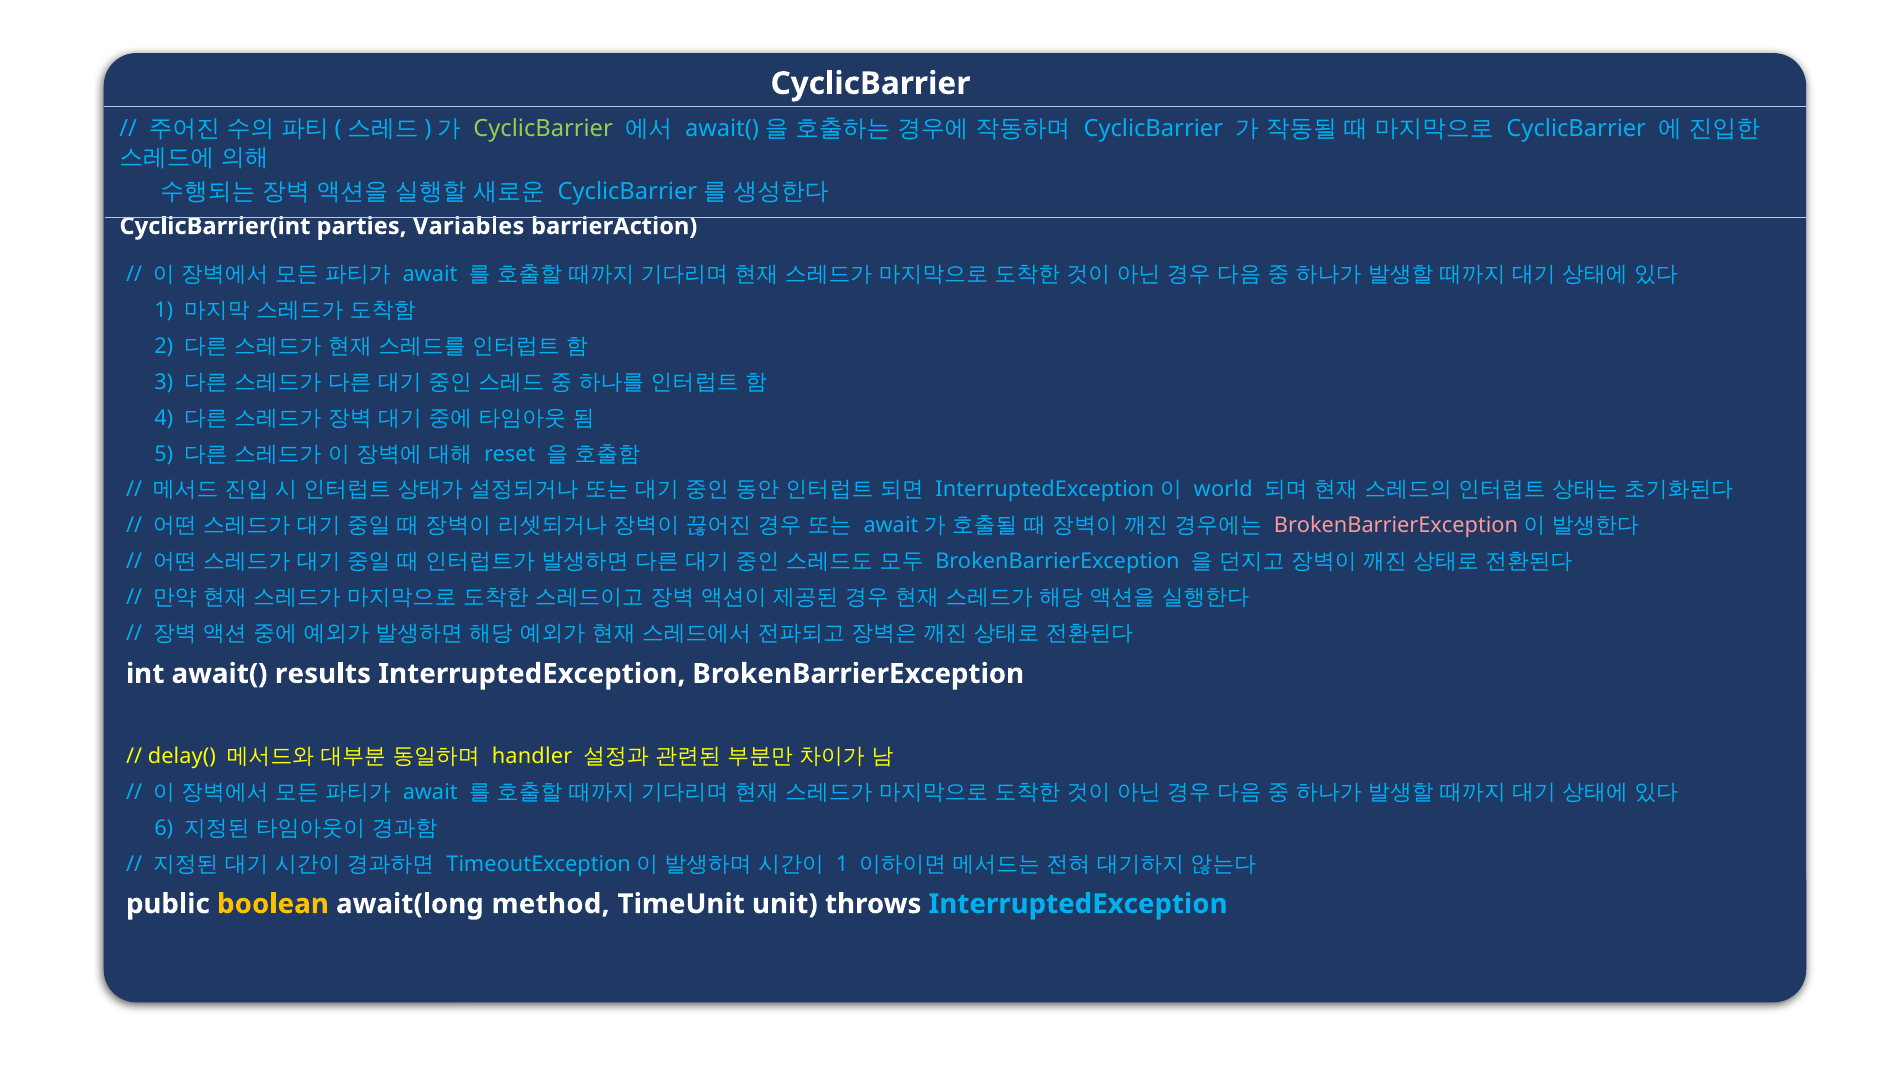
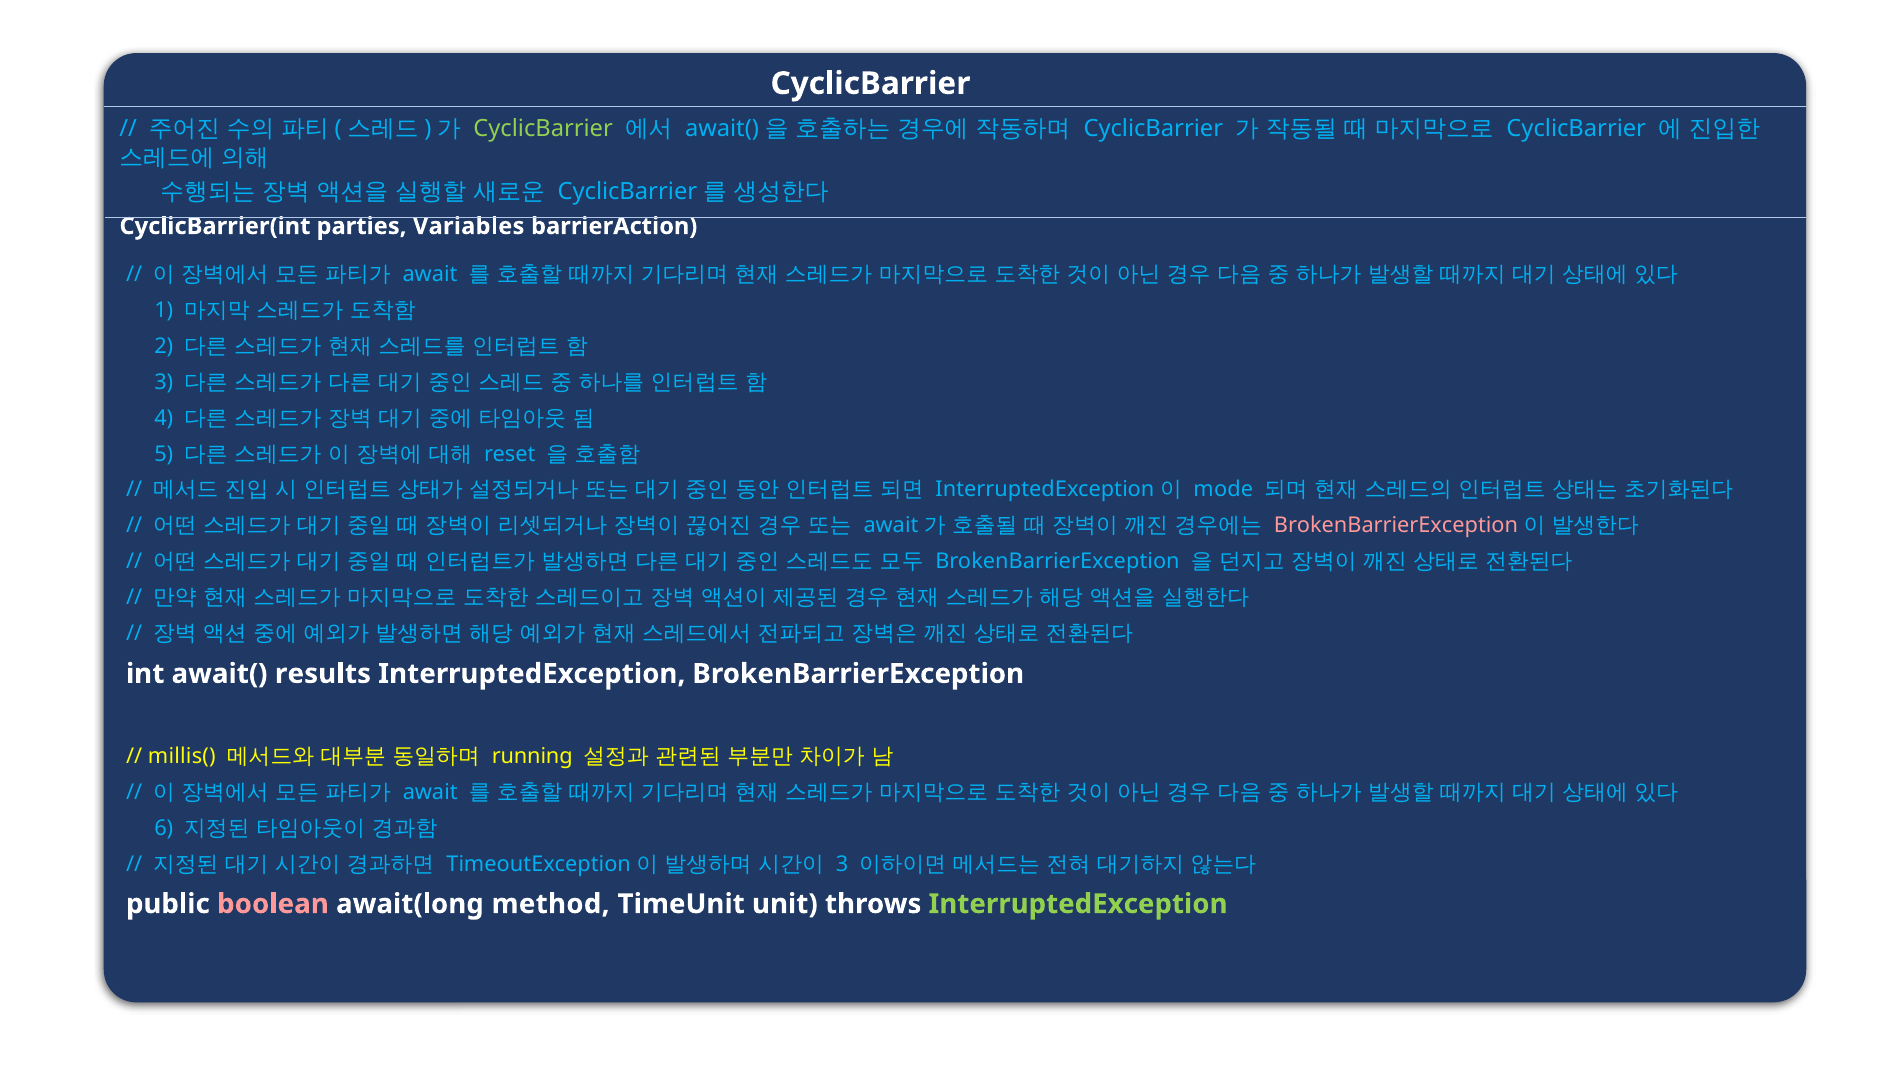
world: world -> mode (1223, 490)
delay(: delay( -> millis( (182, 756)
handler: handler -> running (532, 756)
1: 1 -> 3 (842, 864)
boolean colour: yellow -> pink (273, 904)
InterruptedException colour: light blue -> light green (1078, 904)
